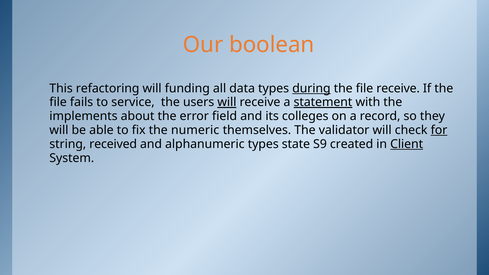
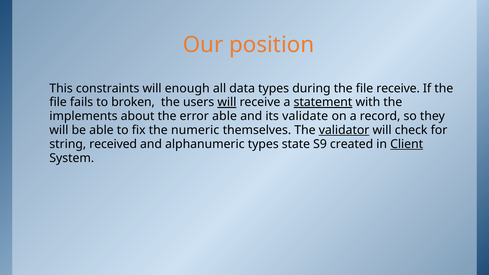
boolean: boolean -> position (272, 45)
refactoring: refactoring -> constraints (108, 88)
funding: funding -> enough (187, 88)
during underline: present -> none (311, 88)
service: service -> broken (133, 102)
error field: field -> able (225, 116)
colleges: colleges -> validate (305, 116)
validator underline: none -> present (344, 130)
for underline: present -> none (439, 130)
